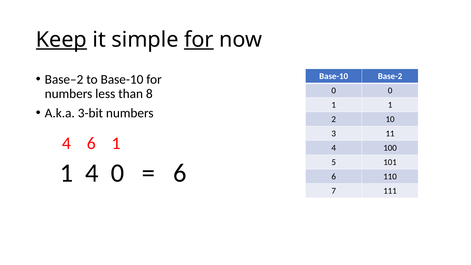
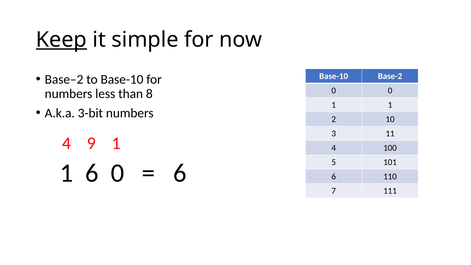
for underline: present -> none (199, 40)
4 6: 6 -> 9 (91, 143)
1 4: 4 -> 6 (92, 173)
